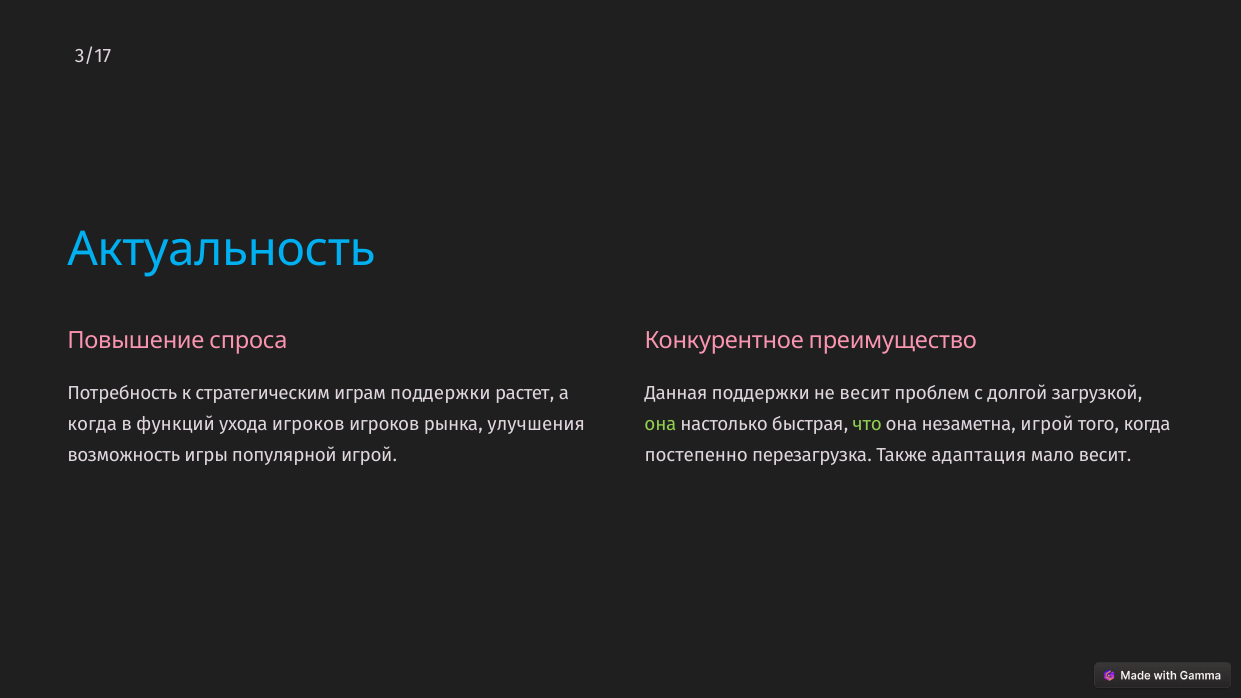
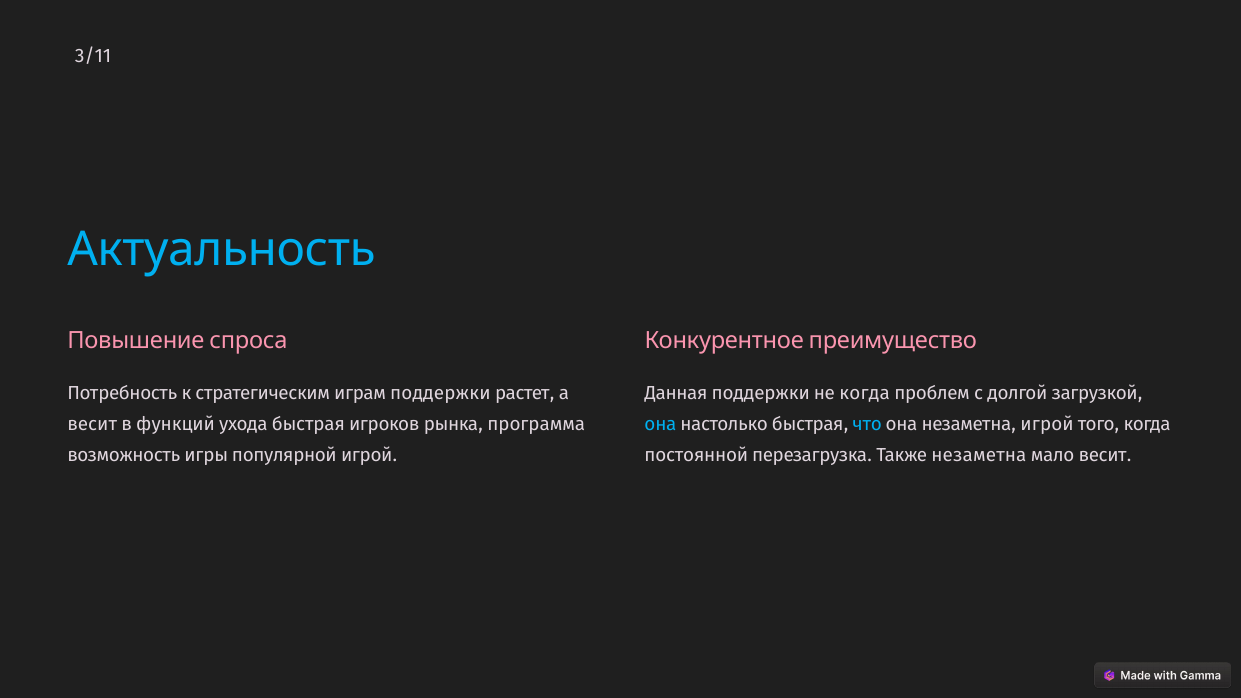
3/17: 3/17 -> 3/11 (93, 56)
не весит: весит -> когда (865, 394)
когда: когда -> весит (92, 424)
ухода игроков: игроков -> быстрая (308, 424)
улучшения: улучшения -> программа (536, 424)
она colour: light green -> light blue (660, 424)
что colour: light green -> light blue (867, 424)
постепенно: постепенно -> постоянной (696, 455)
Также адаптация: адаптация -> незаметна (979, 455)
